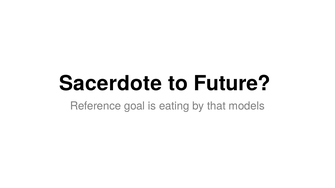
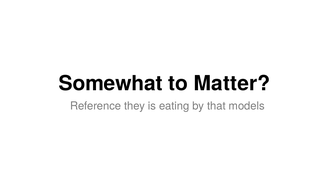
Sacerdote: Sacerdote -> Somewhat (111, 84)
Future: Future -> Matter (232, 84)
goal: goal -> they (135, 106)
